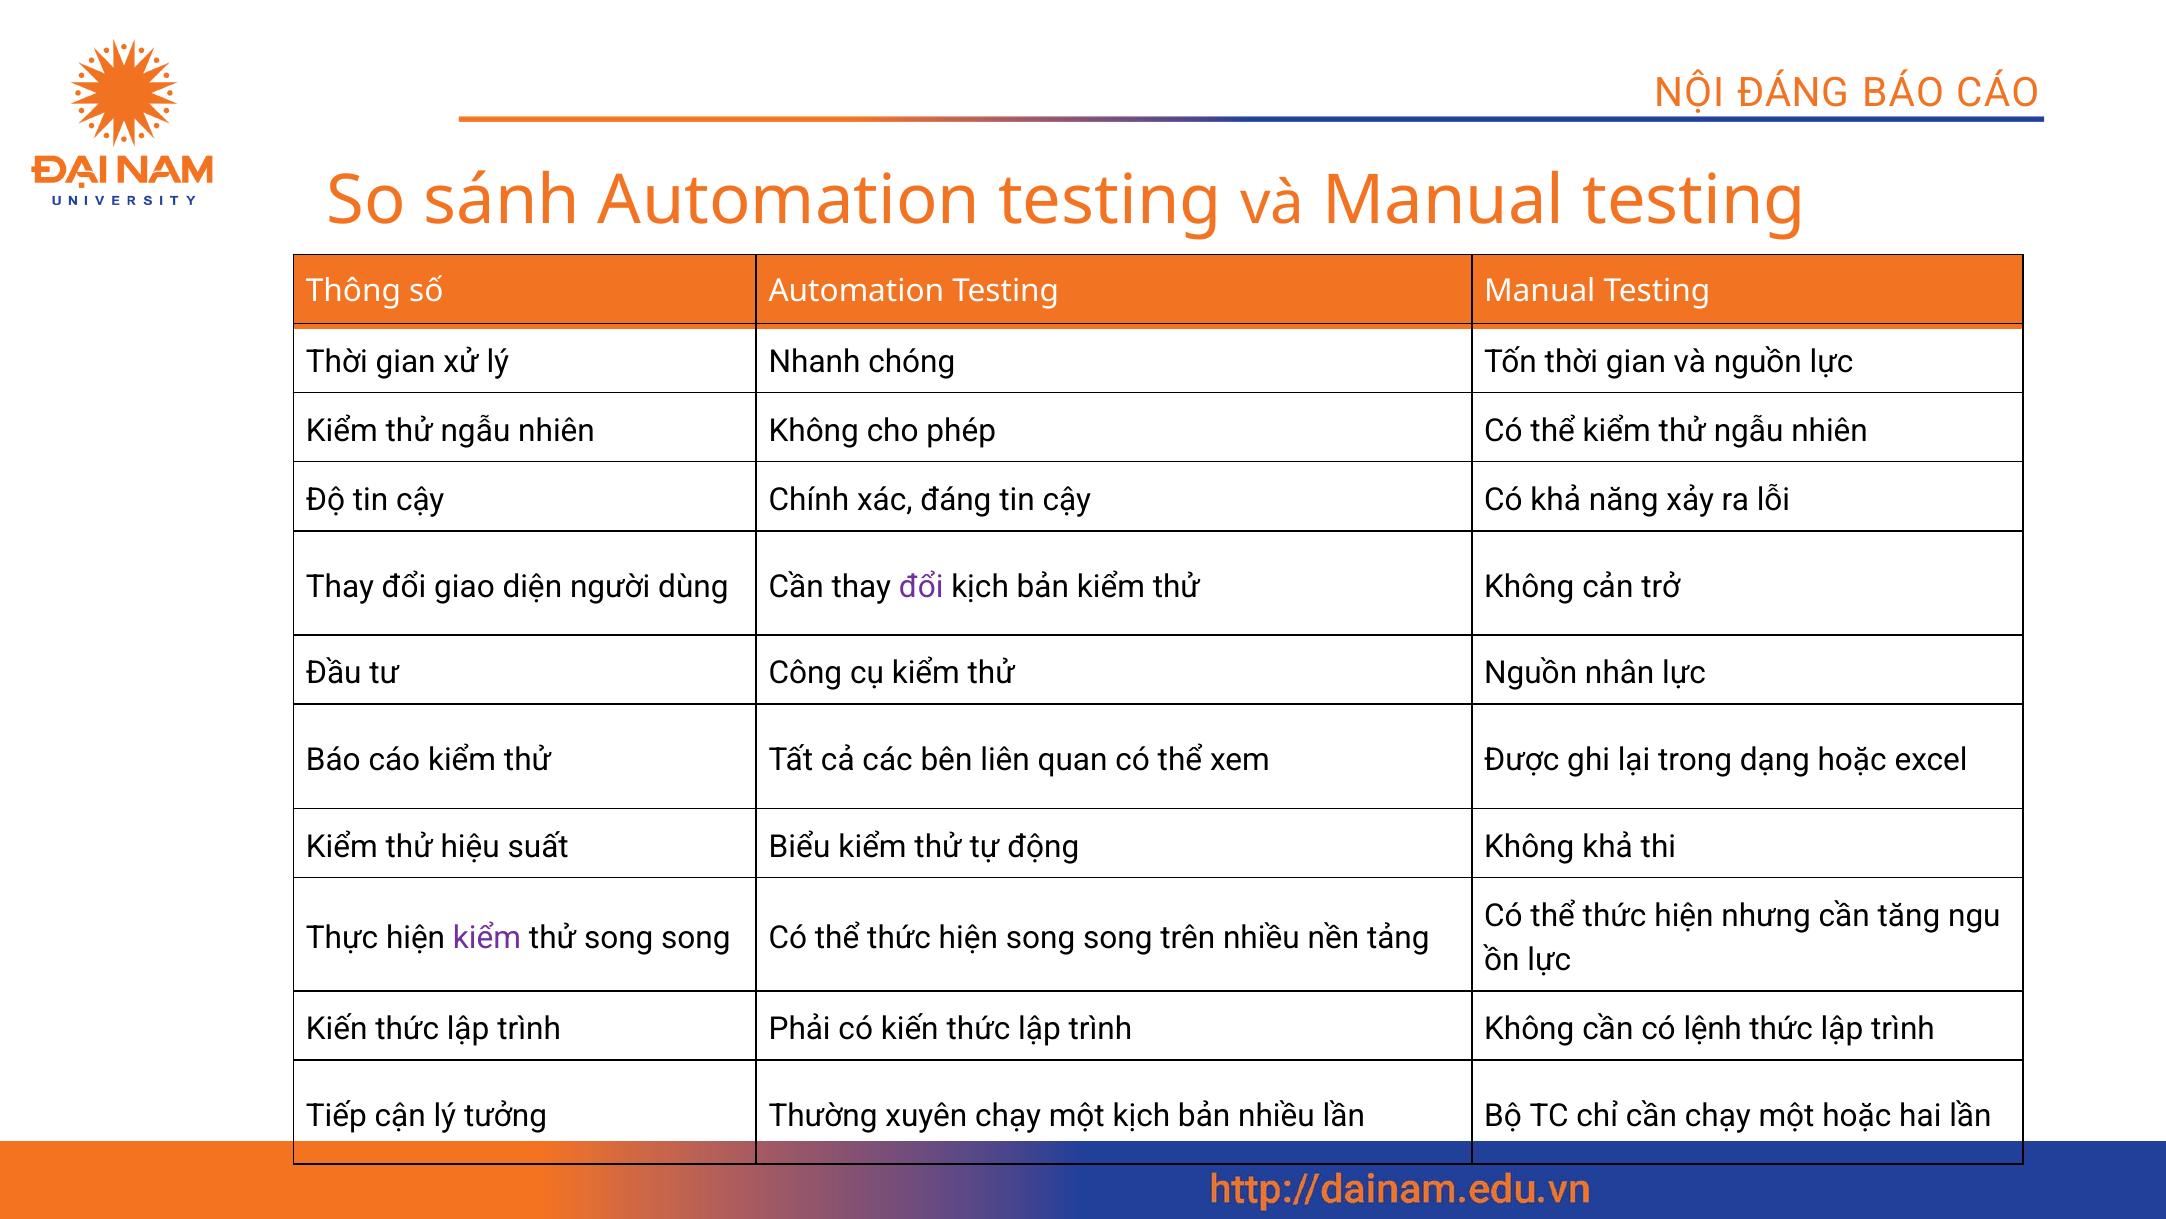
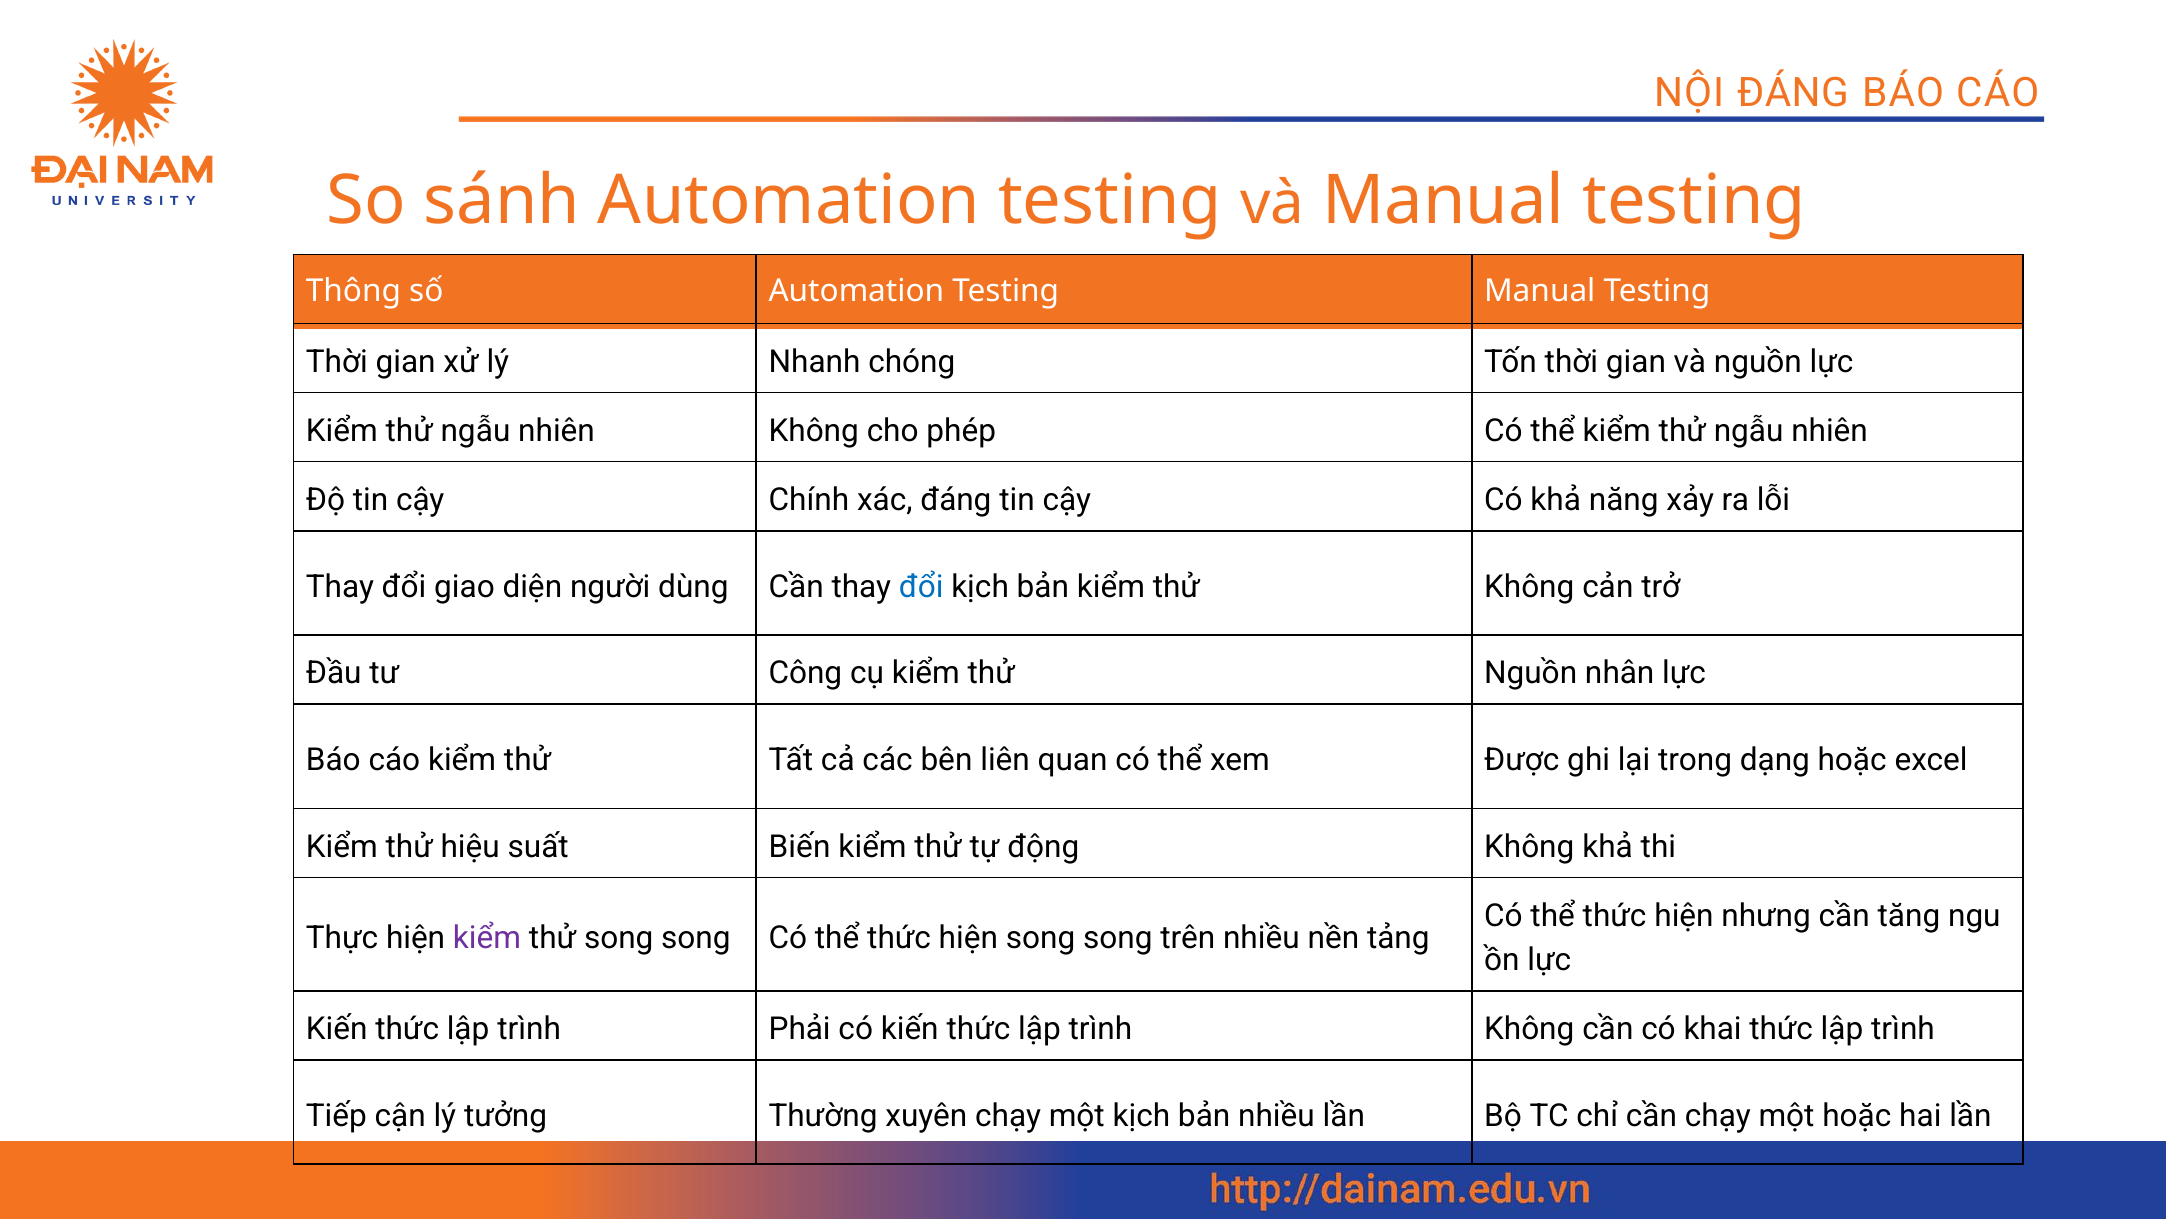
đổi colour: purple -> blue (921, 587)
Biểu: Biểu -> Biến (800, 847)
lệnh: lệnh -> khai (1713, 1029)
